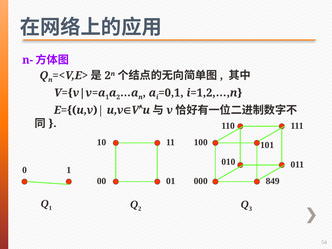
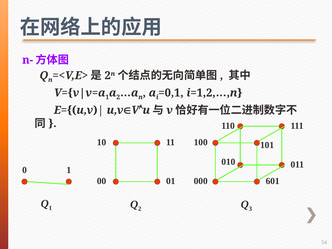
849: 849 -> 601 (273, 181)
